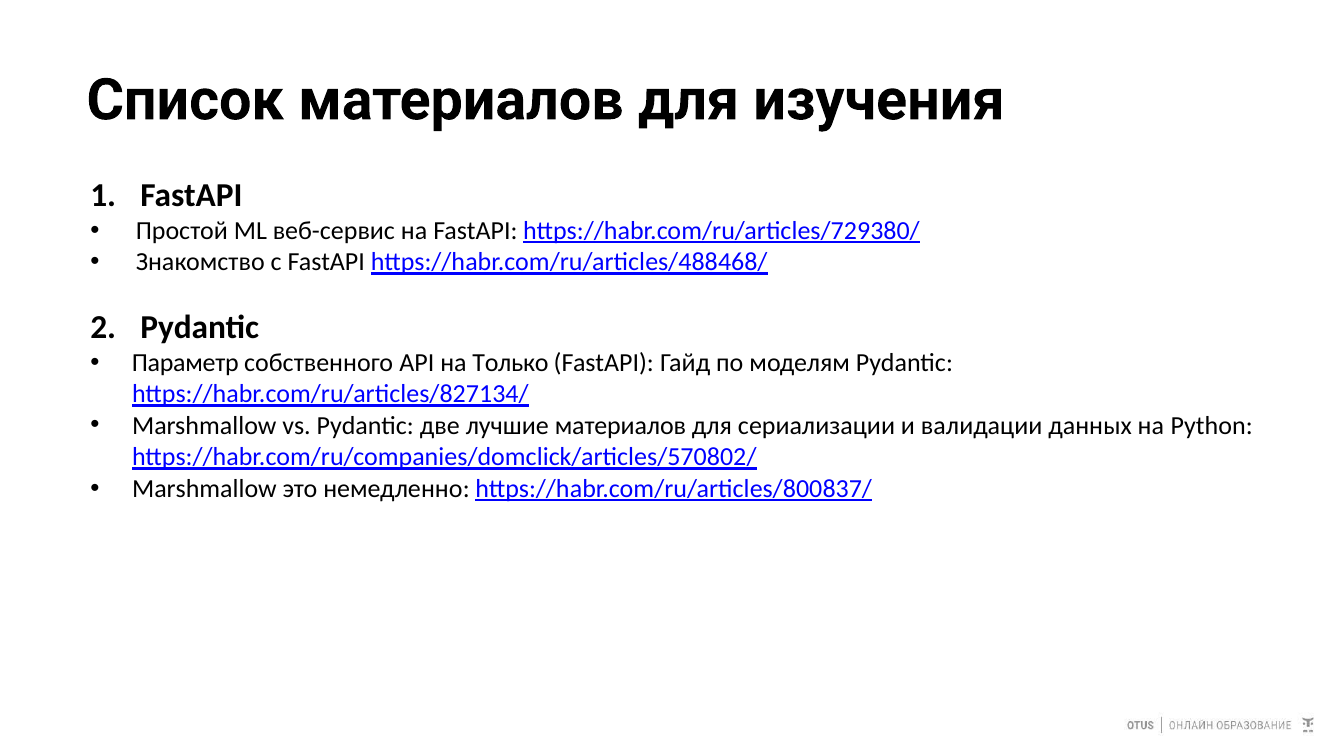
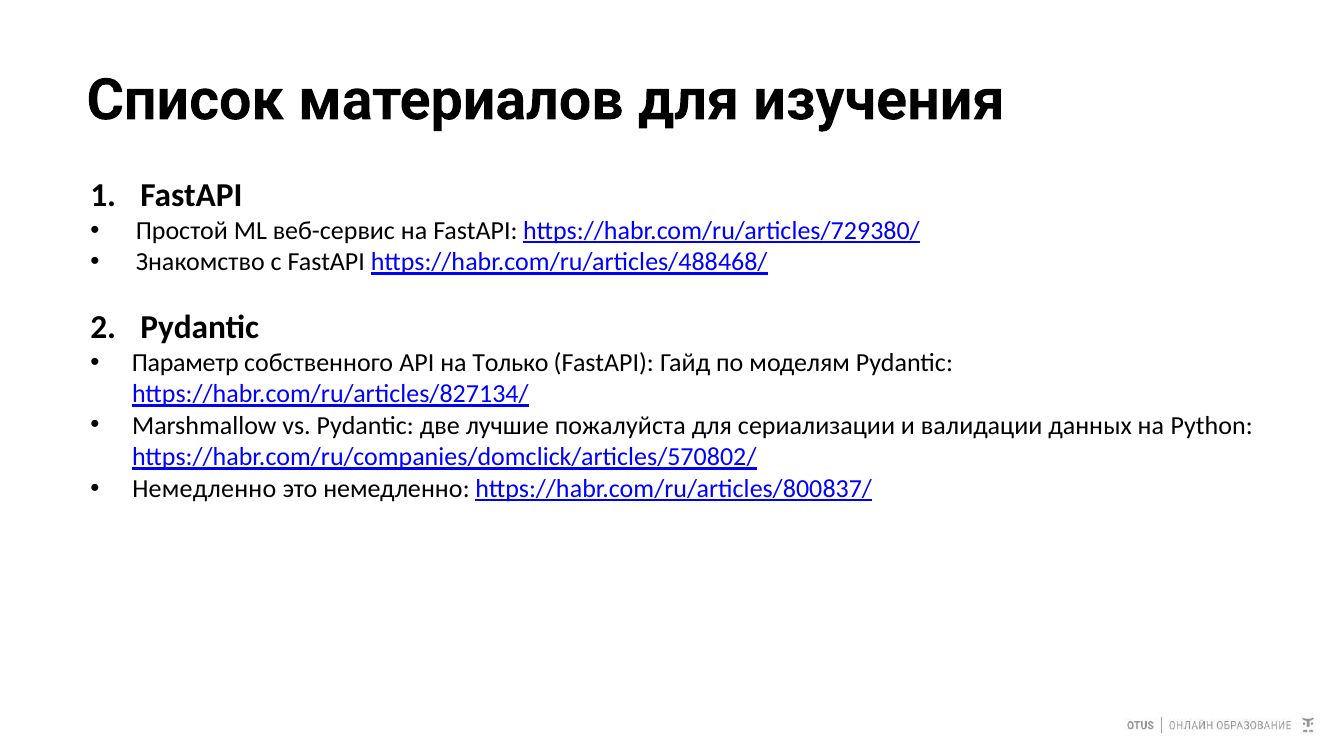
лучшие материалов: материалов -> пожалуйста (620, 426)
Marshmallow: Marshmallow -> Немедленно (204, 488)
